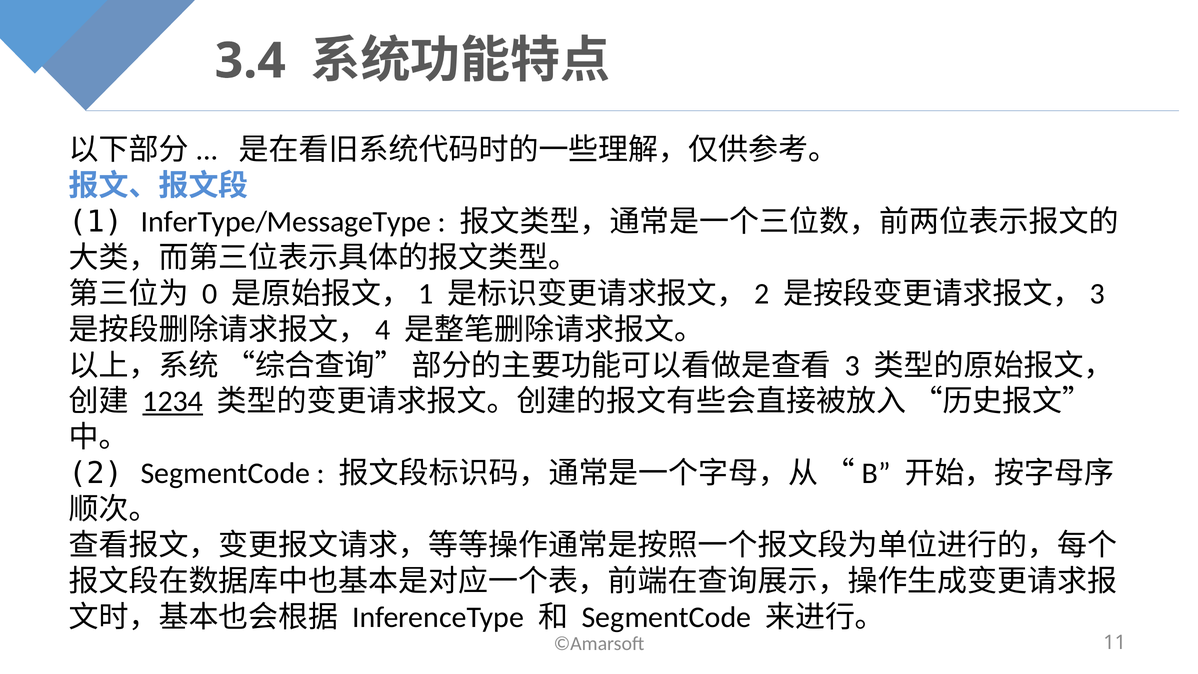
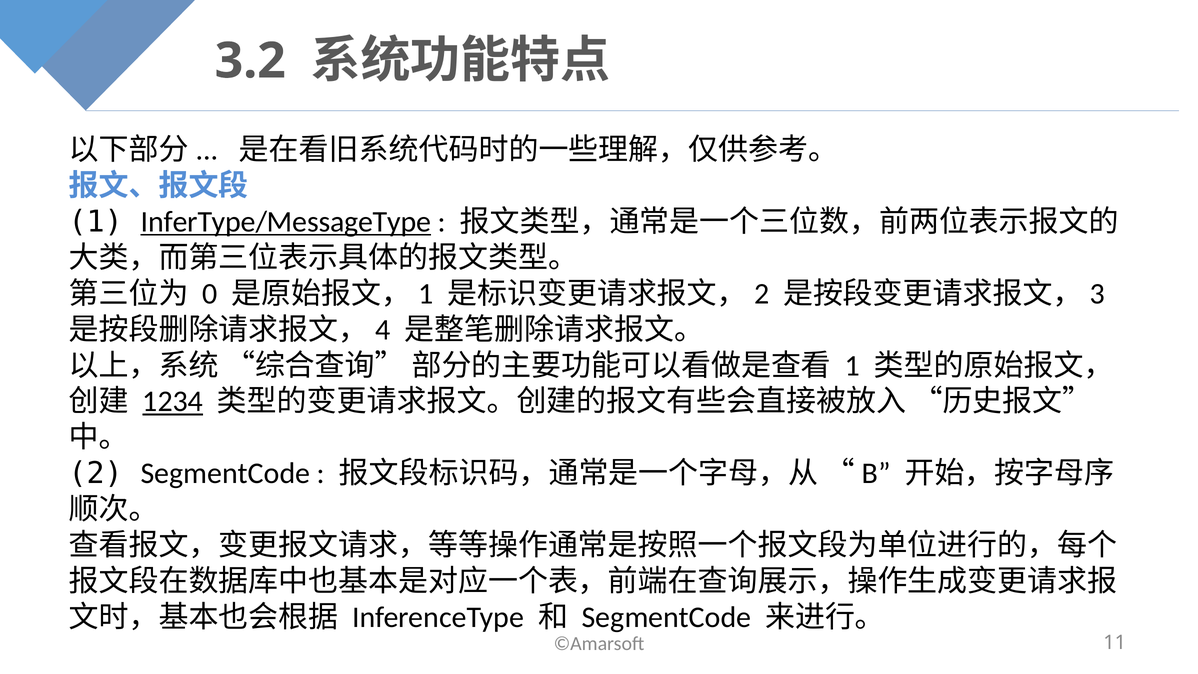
3.4: 3.4 -> 3.2 (250, 61)
InferType/MessageType underline: none -> present (286, 222)
3: 3 -> 1 (852, 366)
